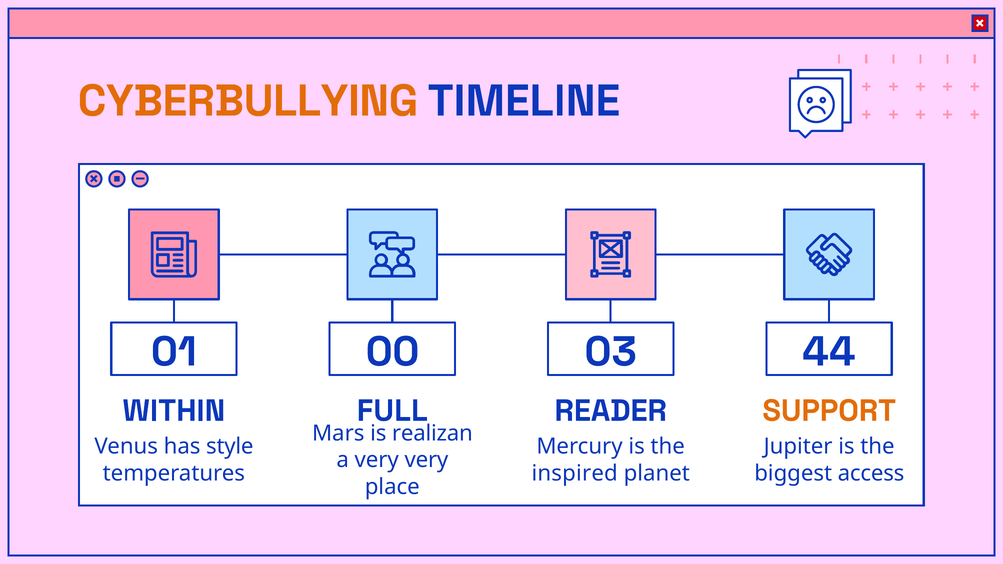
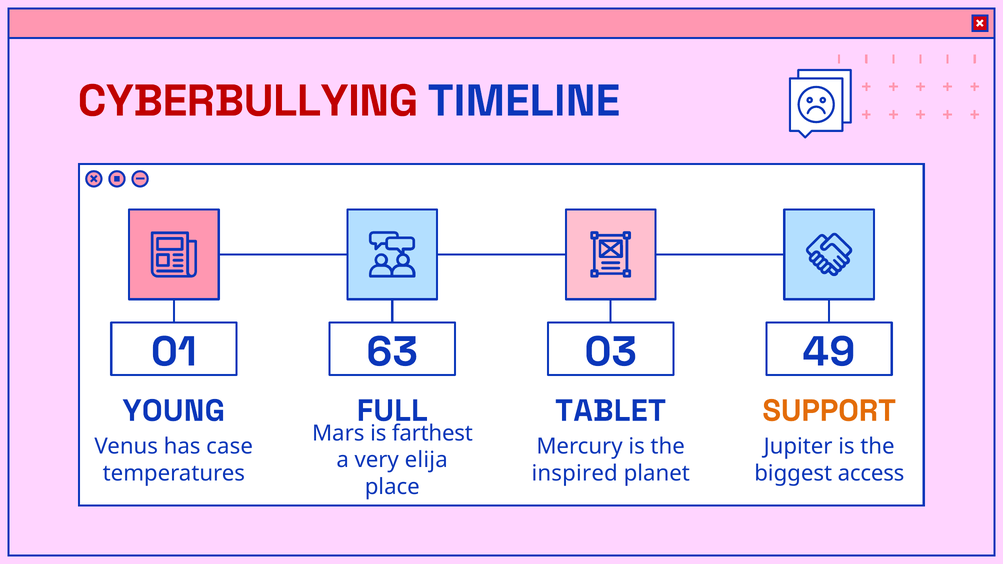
CYBERBULLYING colour: orange -> red (248, 101)
00: 00 -> 63 (392, 352)
44: 44 -> 49 (829, 352)
WITHIN: WITHIN -> YOUNG (174, 411)
READER: READER -> TABLET (611, 411)
realizan: realizan -> farthest (432, 433)
style: style -> case (230, 447)
very very: very -> elija (426, 460)
